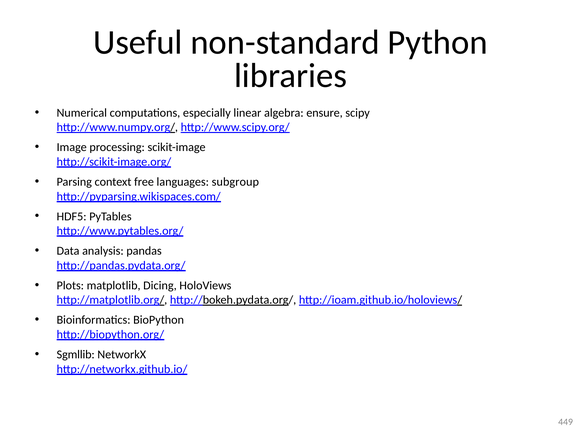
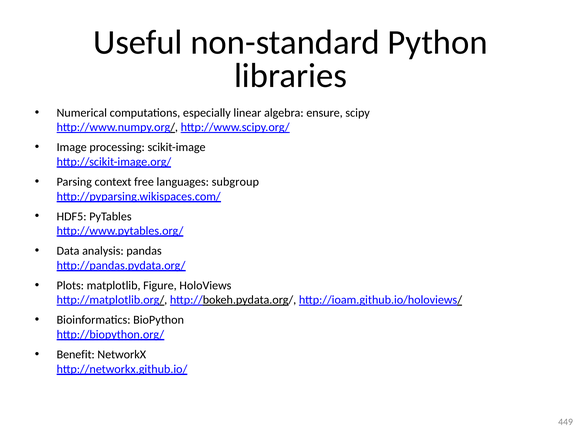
Dicing: Dicing -> Figure (160, 285)
Sgmllib: Sgmllib -> Benefit (76, 354)
